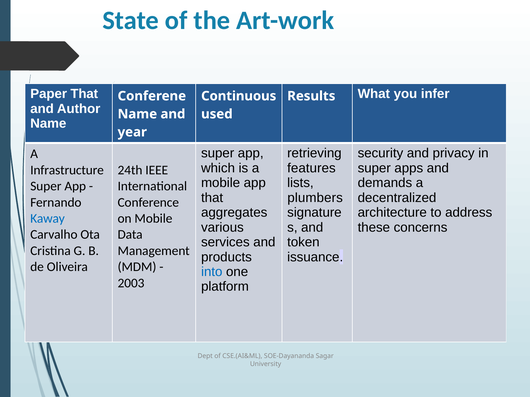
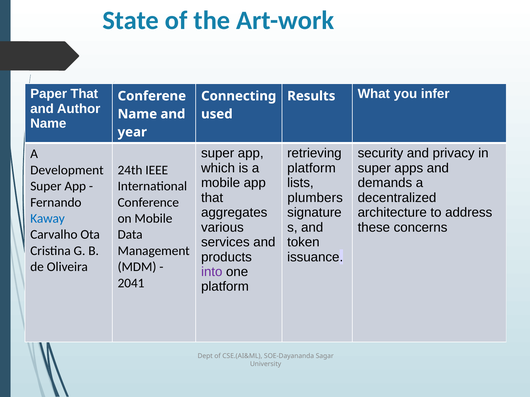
Continuous: Continuous -> Connecting (239, 96)
features: features -> platform (311, 168)
Infrastructure: Infrastructure -> Development (67, 170)
into colour: blue -> purple (212, 272)
2003: 2003 -> 2041 (131, 283)
